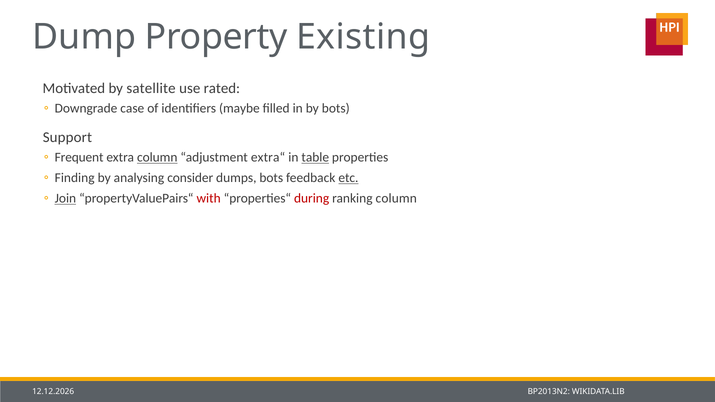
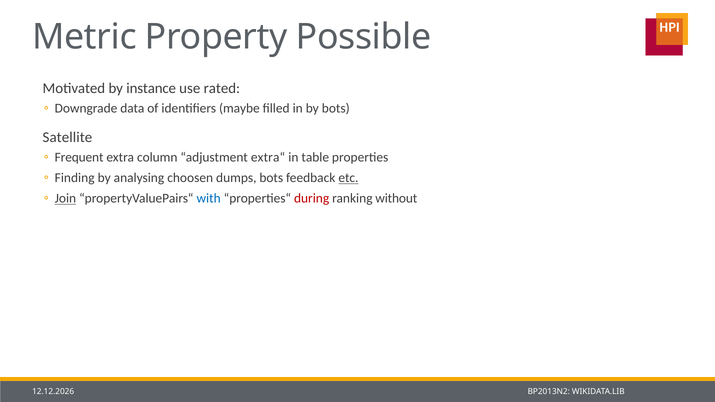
Dump: Dump -> Metric (84, 37)
Existing: Existing -> Possible (364, 37)
satellite: satellite -> instance (151, 88)
case: case -> data (132, 109)
Support: Support -> Satellite (67, 138)
column underline: present -> none (157, 157)
table underline: present -> none (315, 157)
consider: consider -> choosen (190, 178)
with colour: red -> blue (209, 199)
ranking column: column -> without (396, 199)
